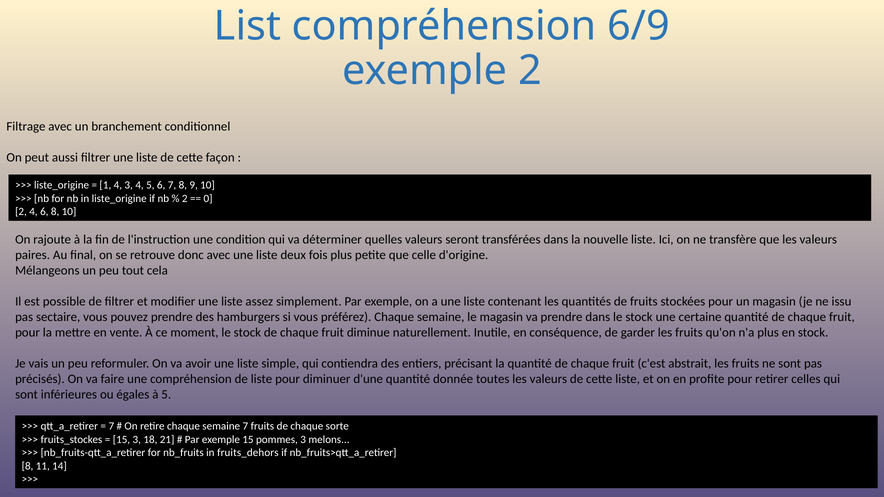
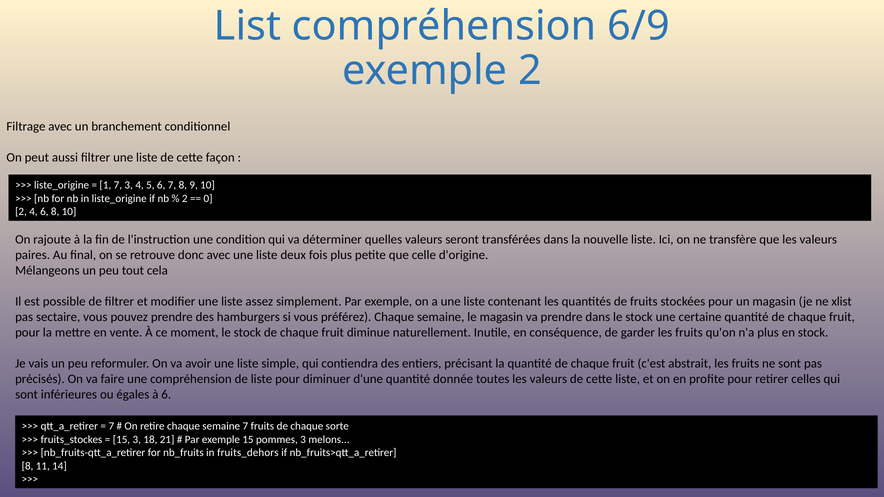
1 4: 4 -> 7 (118, 185)
issu: issu -> xlist (842, 302)
à 5: 5 -> 6 (166, 395)
